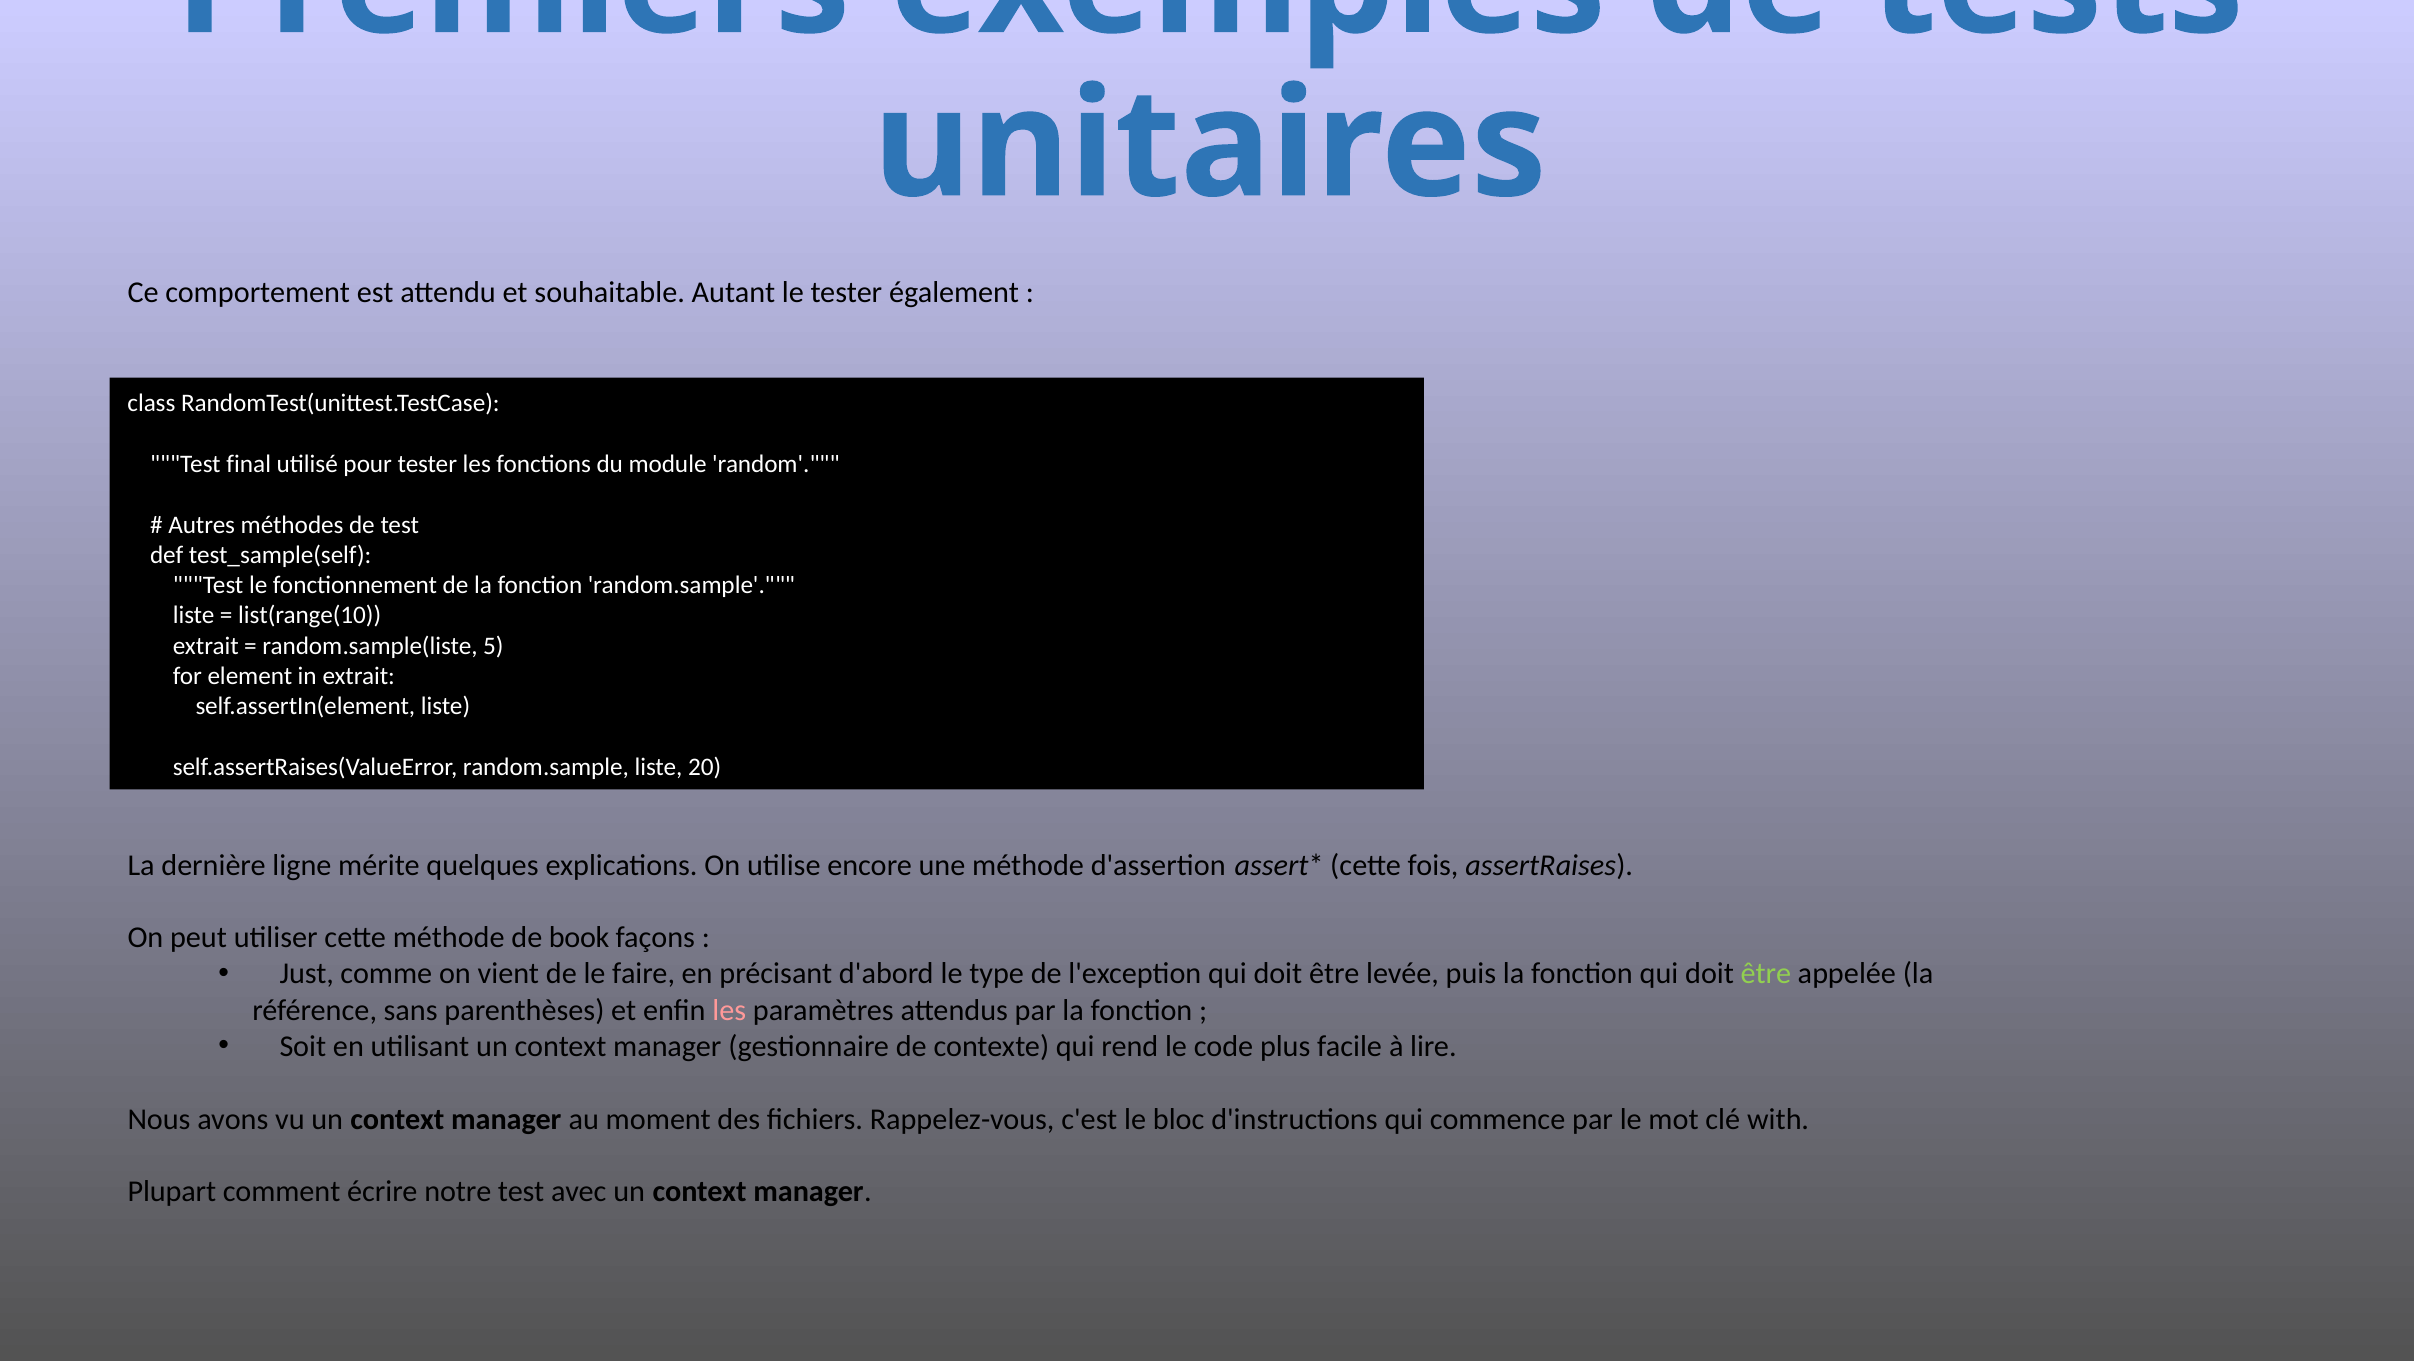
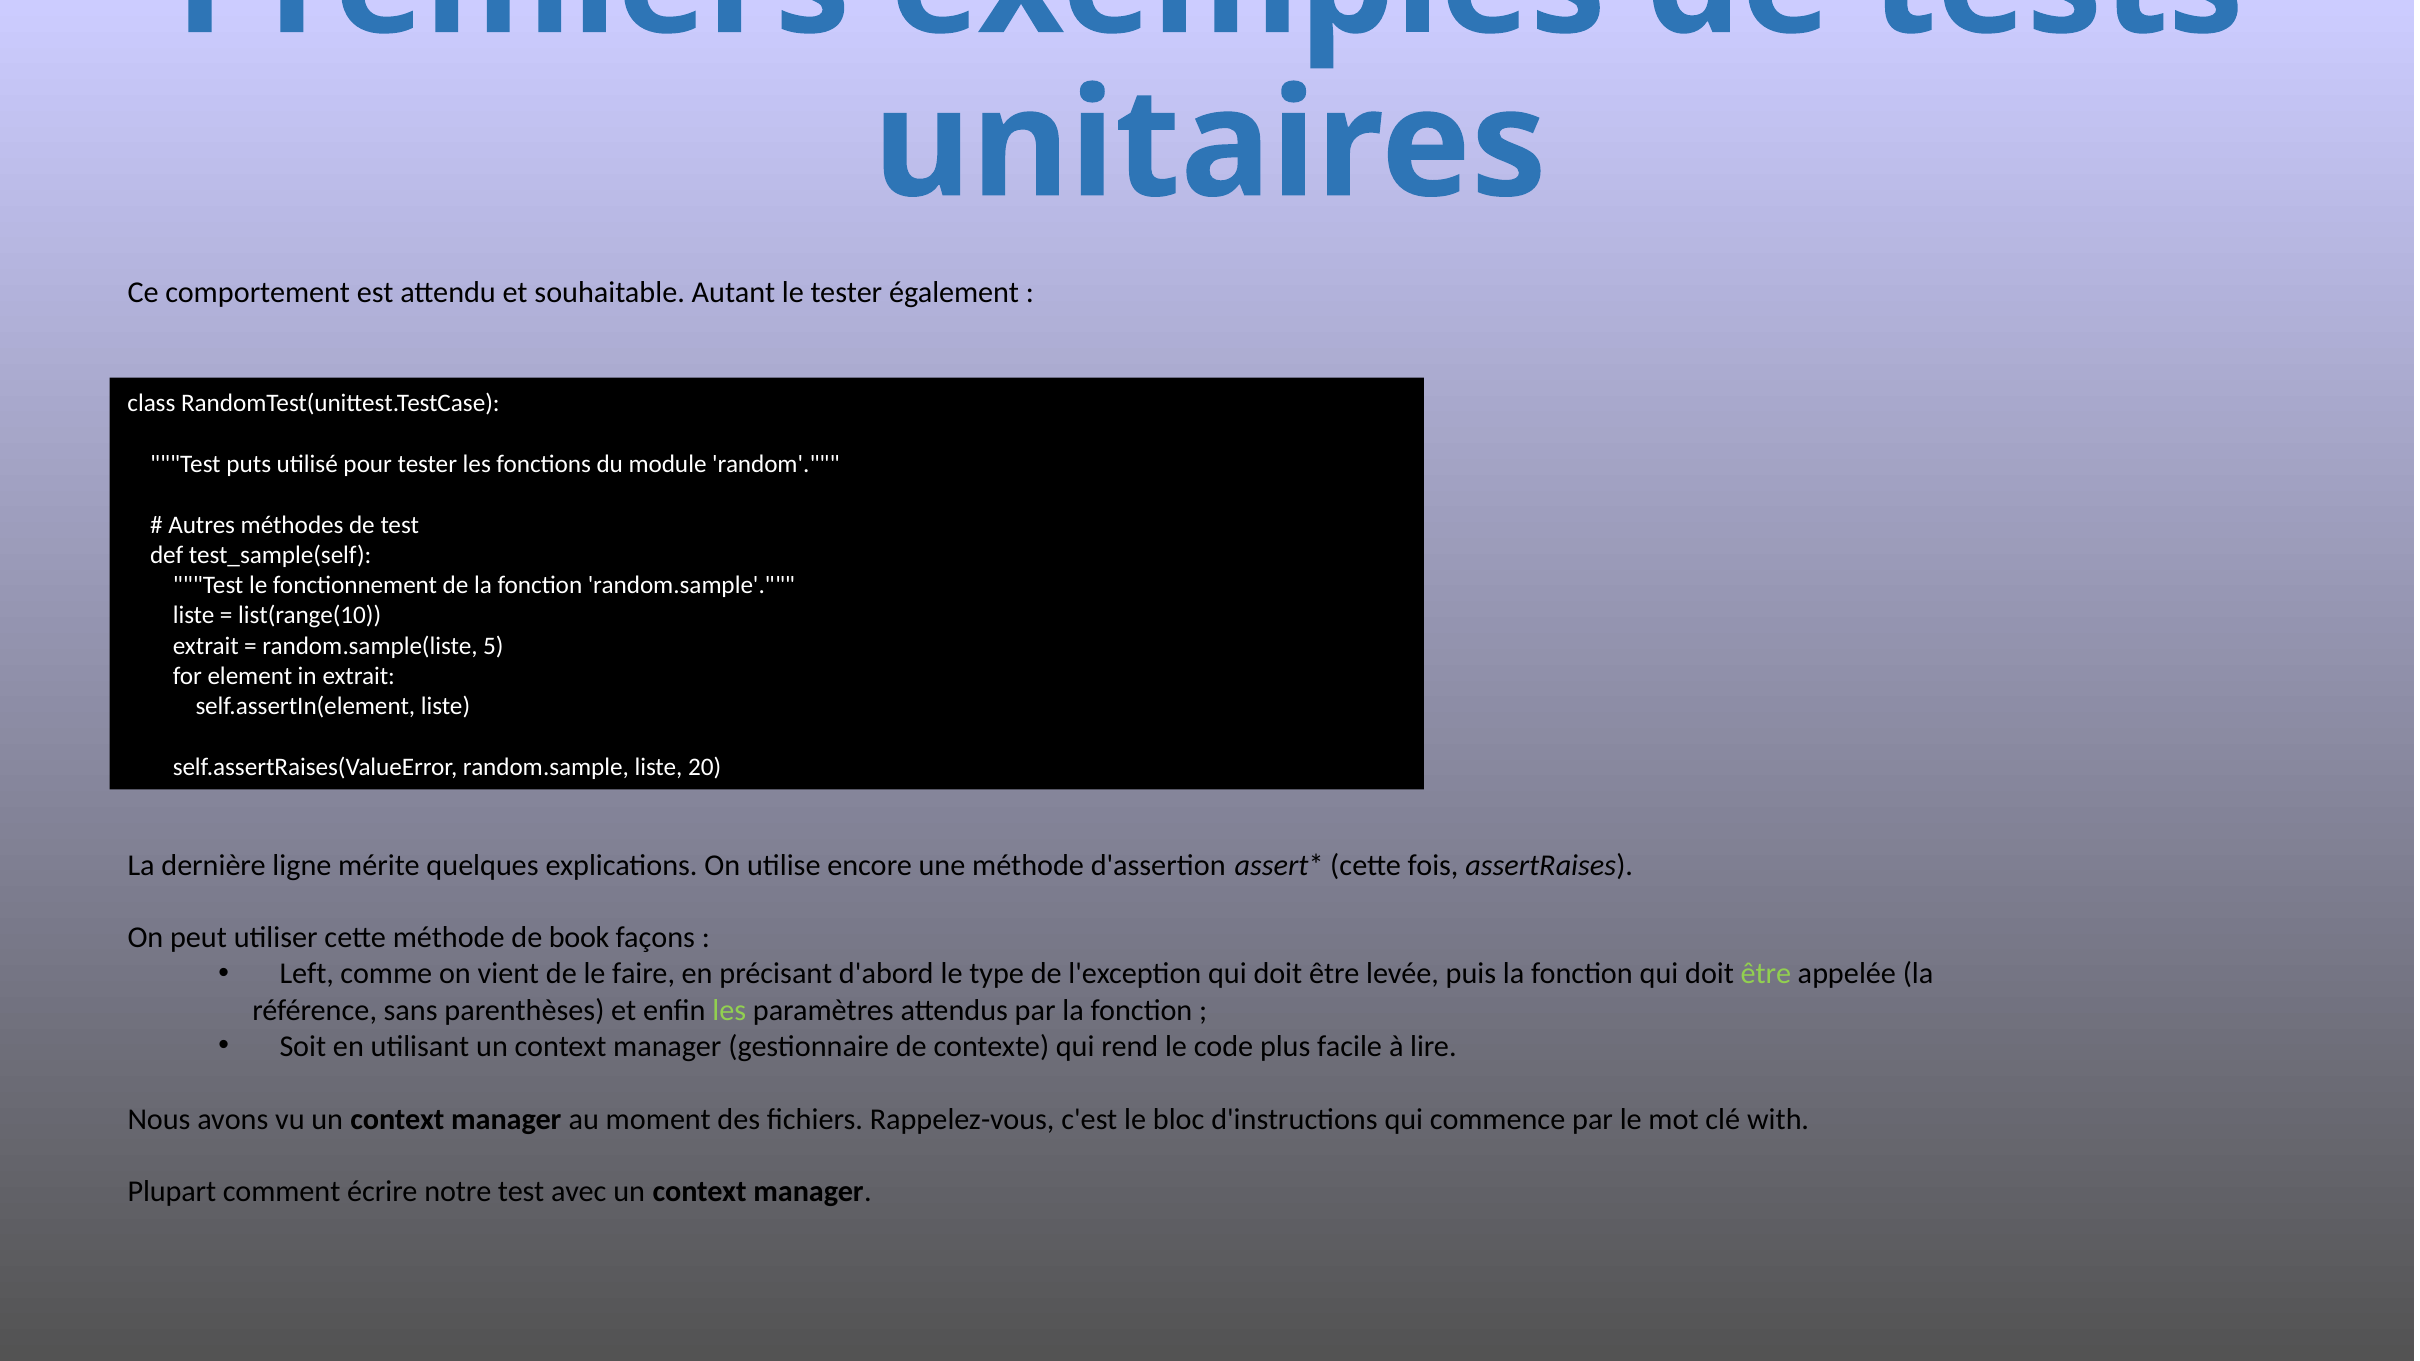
final: final -> puts (249, 464)
Just: Just -> Left (307, 974)
les colour: pink -> light green (729, 1010)
